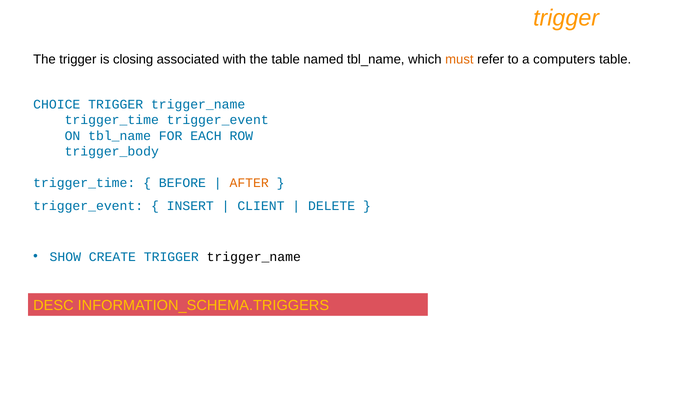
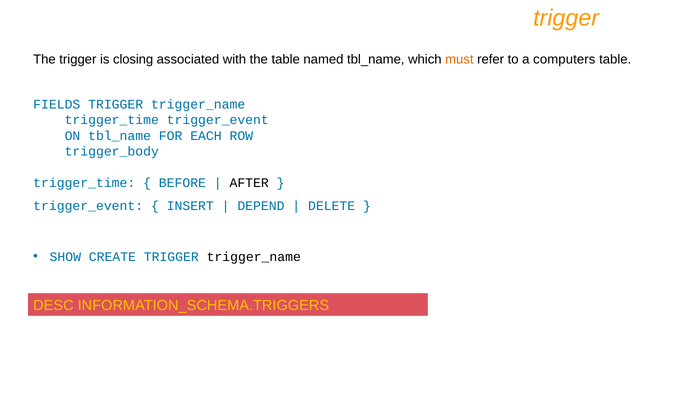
CHOICE: CHOICE -> FIELDS (57, 104)
AFTER colour: orange -> black (249, 183)
CLIENT: CLIENT -> DEPEND (261, 206)
